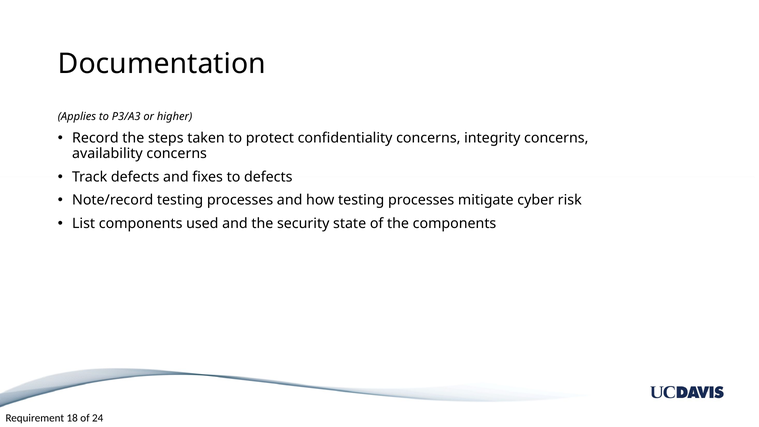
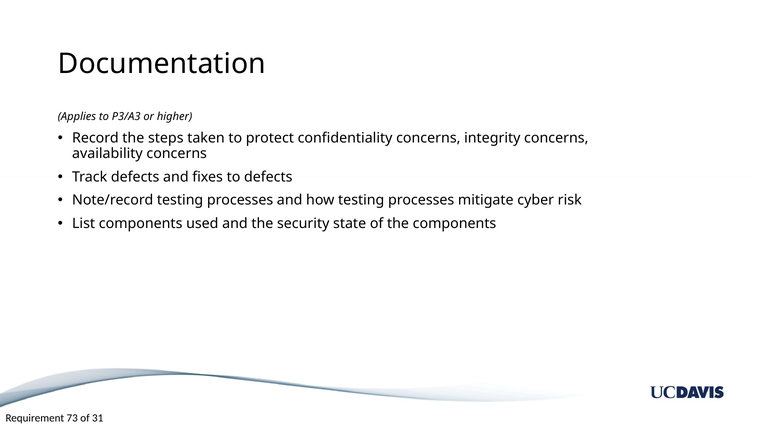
18: 18 -> 73 (72, 418)
24: 24 -> 31 (98, 418)
